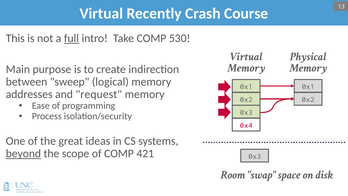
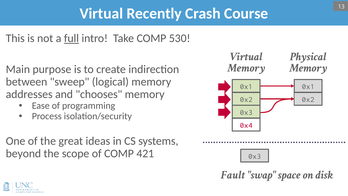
request: request -> chooses (99, 94)
beyond underline: present -> none (23, 153)
Room: Room -> Fault (233, 175)
